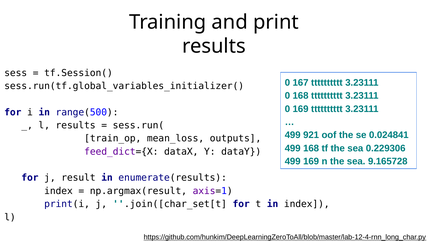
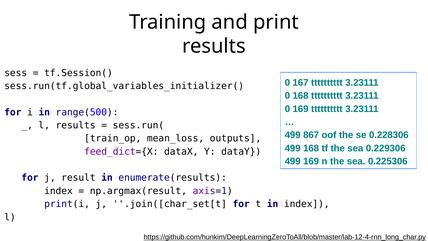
921: 921 -> 867 (311, 135)
0.024841: 0.024841 -> 0.228306 (389, 135)
9.165728: 9.165728 -> 0.225306 (388, 161)
